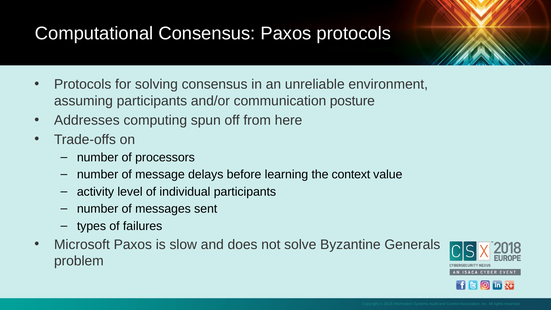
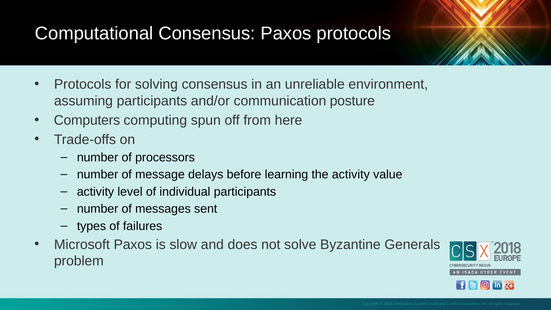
Addresses: Addresses -> Computers (87, 120)
the context: context -> activity (351, 175)
